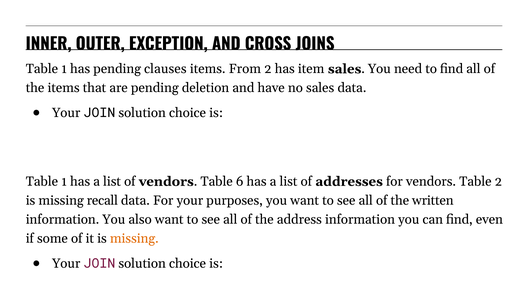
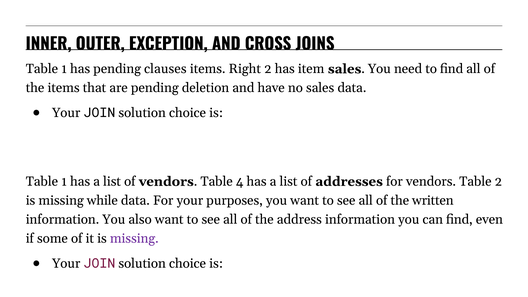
From: From -> Right (245, 69)
6: 6 -> 4 (240, 182)
recall: recall -> while (102, 201)
missing colour: orange -> purple (134, 239)
